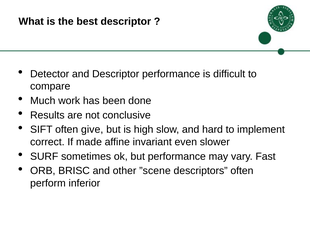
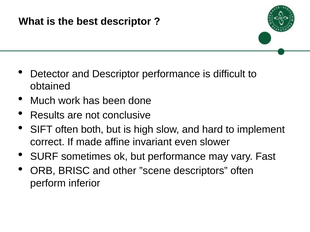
compare: compare -> obtained (50, 86)
give: give -> both (92, 130)
